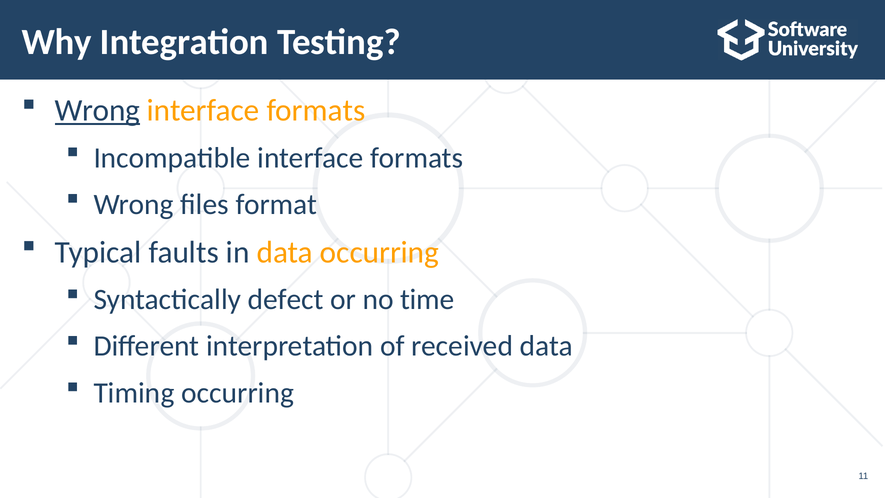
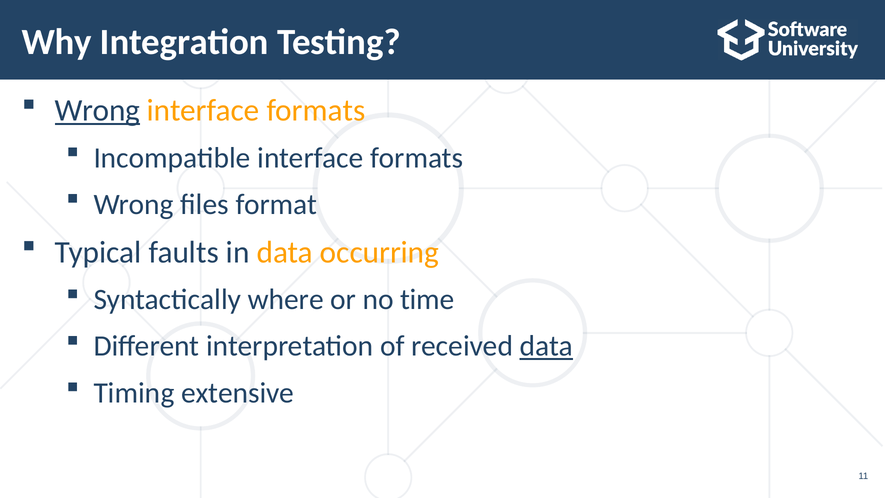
defect: defect -> where (286, 300)
data underline: none -> present (546, 346)
Timing occurring: occurring -> extensive (238, 393)
